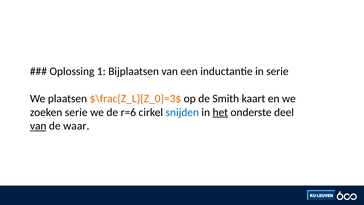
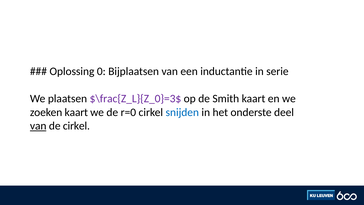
1: 1 -> 0 (101, 71)
$\frac{Z_L}{Z_0}=3$ colour: orange -> purple (135, 98)
zoeken serie: serie -> kaart (76, 112)
r=6: r=6 -> r=0 (128, 112)
het underline: present -> none (220, 112)
de waar: waar -> cirkel (76, 126)
